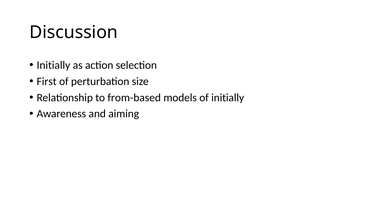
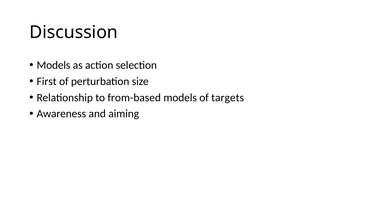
Initially: Initially -> Models (53, 65)
of initially: initially -> targets (228, 98)
